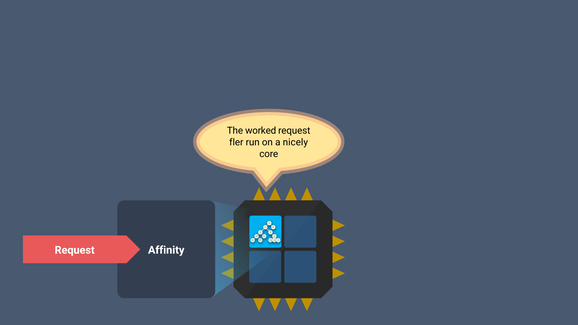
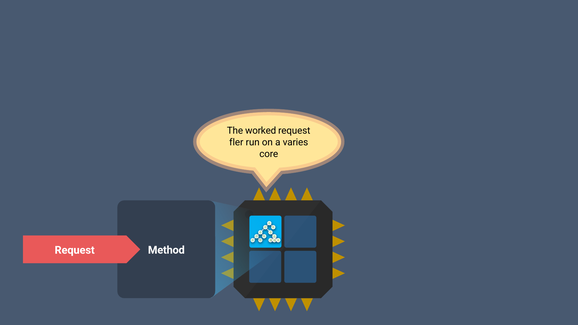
nicely: nicely -> varies (295, 142)
Affinity: Affinity -> Method (166, 250)
